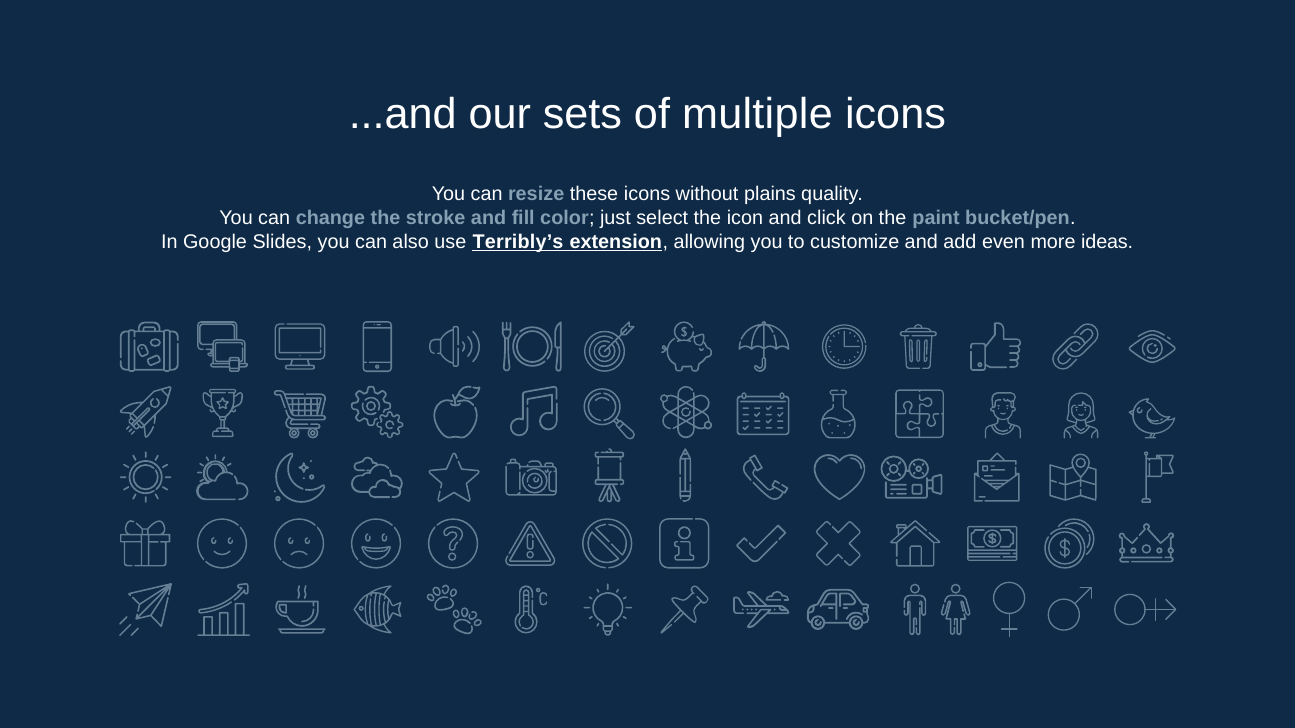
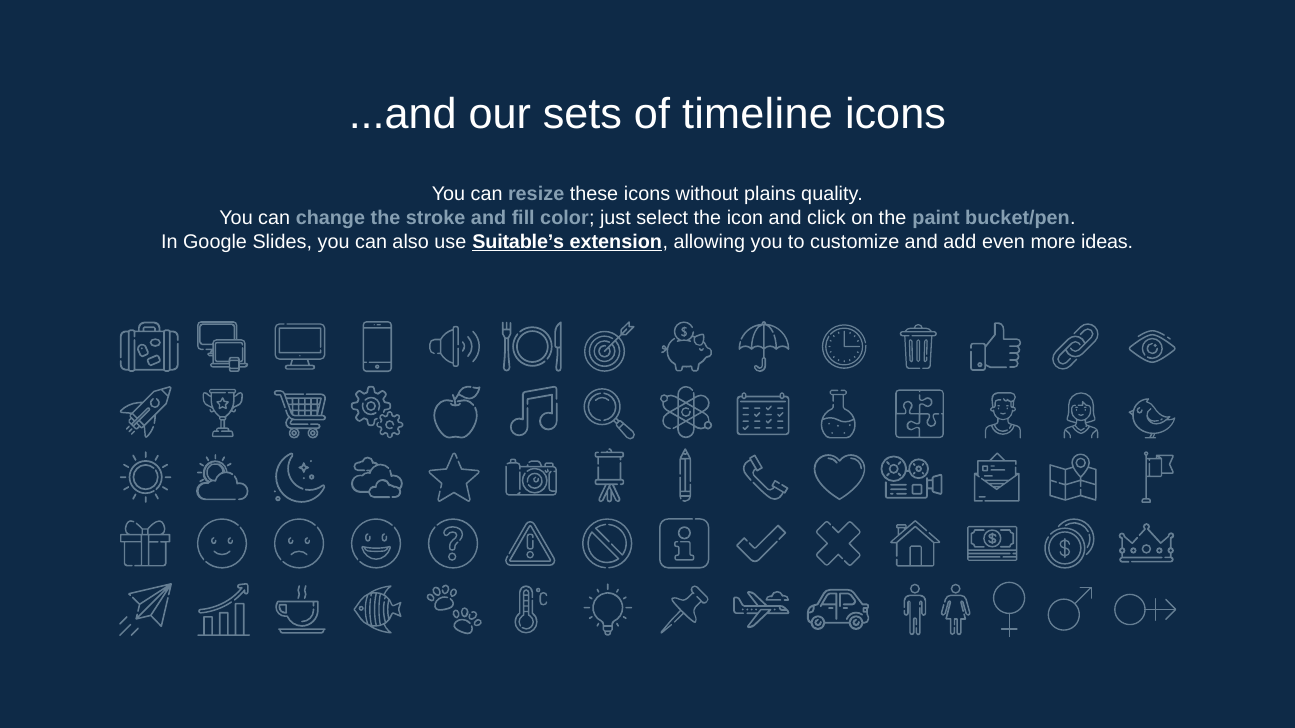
multiple: multiple -> timeline (757, 114)
Terribly’s: Terribly’s -> Suitable’s (518, 242)
